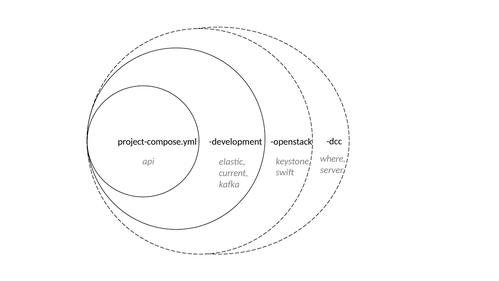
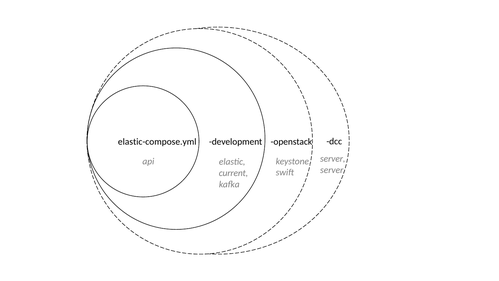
project-compose.yml: project-compose.yml -> elastic-compose.yml (157, 142)
where: where -> server (333, 159)
